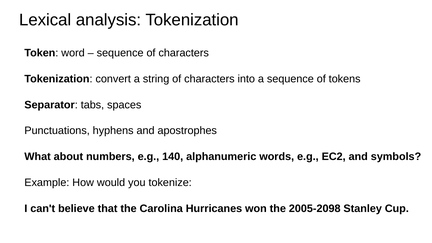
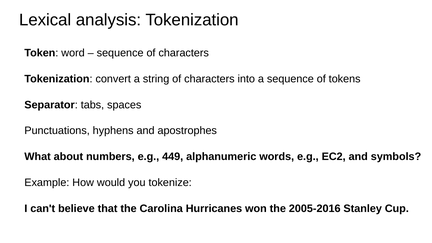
140: 140 -> 449 (173, 157)
2005-2098: 2005-2098 -> 2005-2016 (315, 208)
